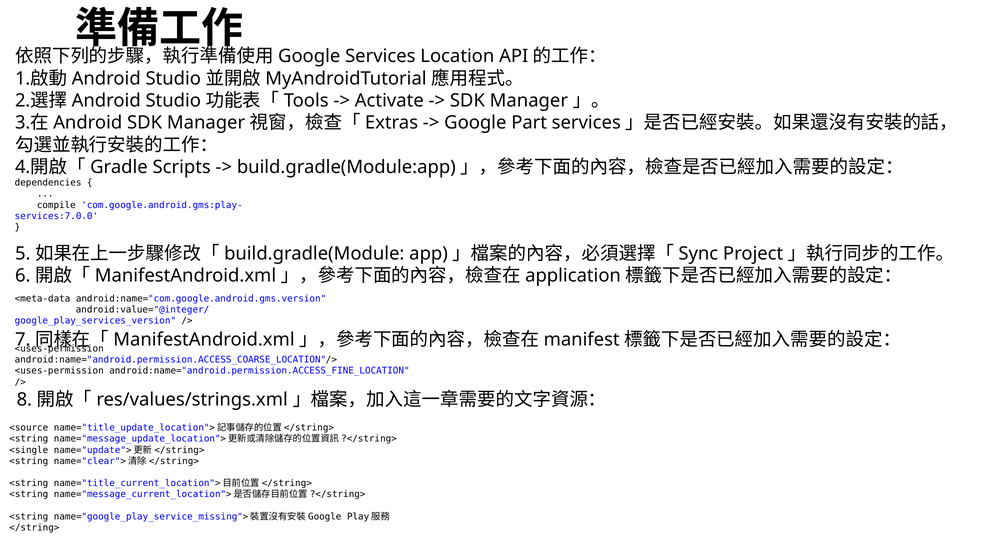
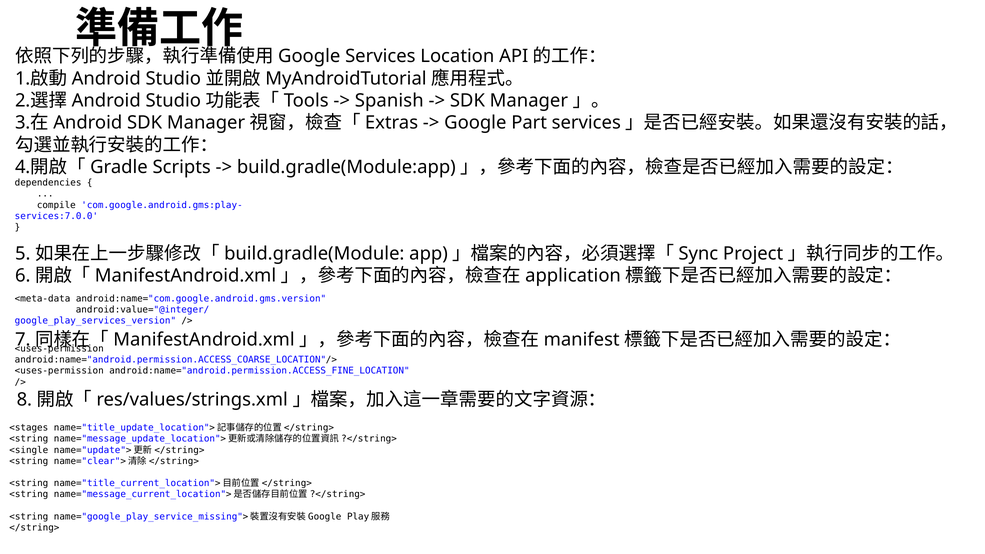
Activate: Activate -> Spanish (389, 101)
<source: <source -> <stages (29, 428)
